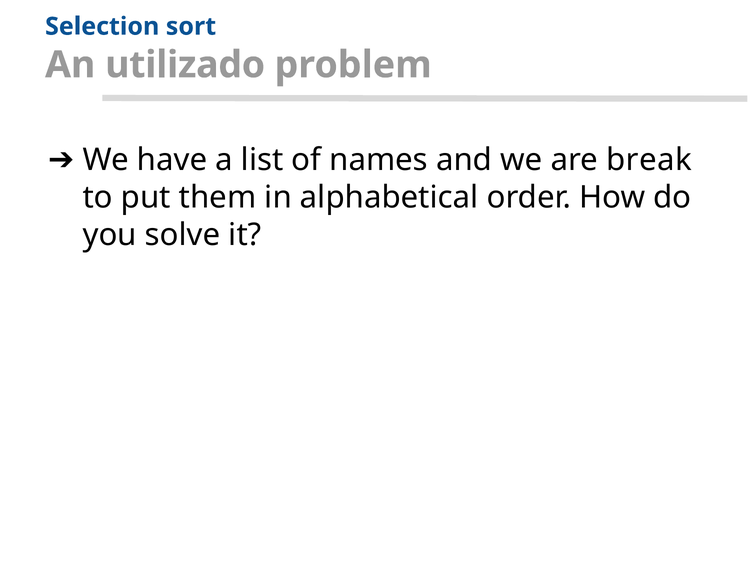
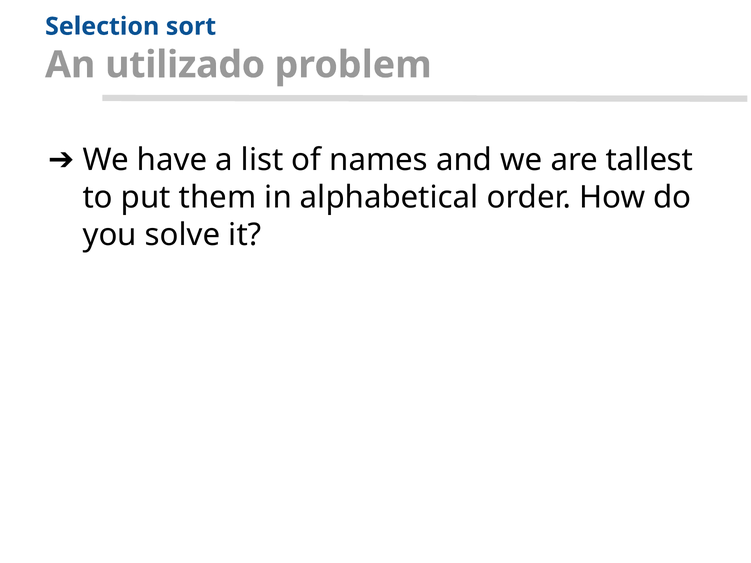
break: break -> tallest (649, 160)
